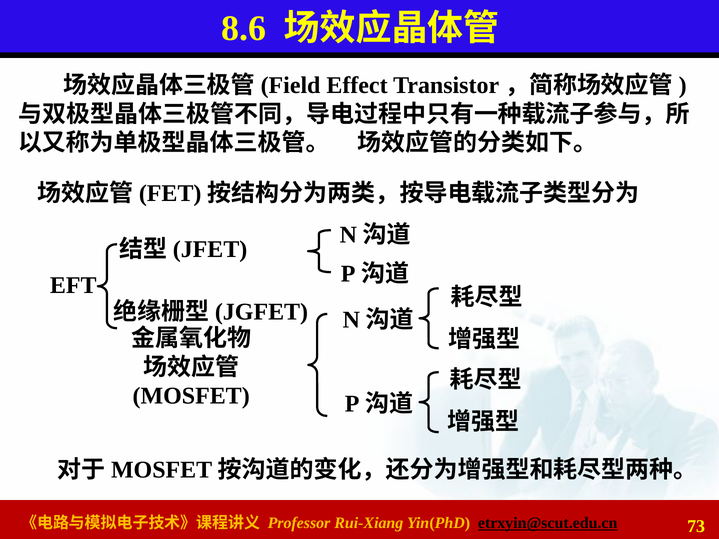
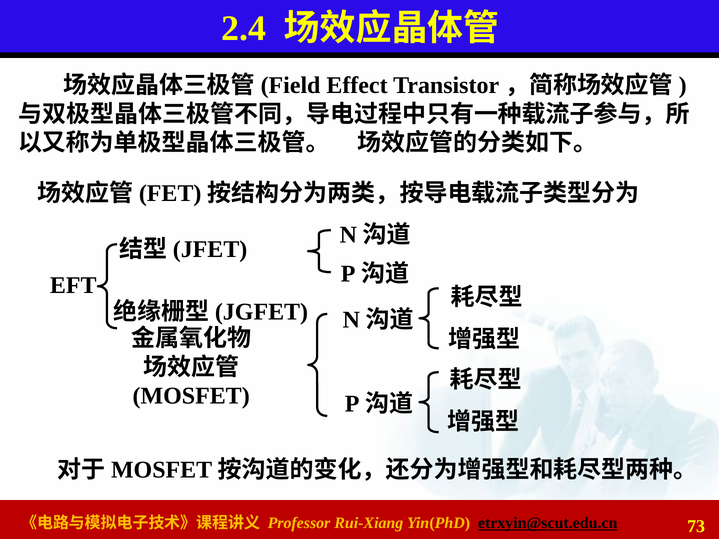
8.6: 8.6 -> 2.4 (244, 29)
